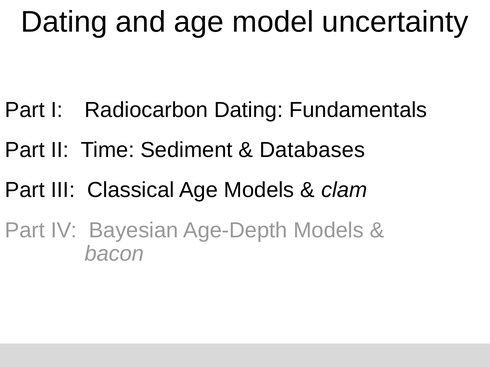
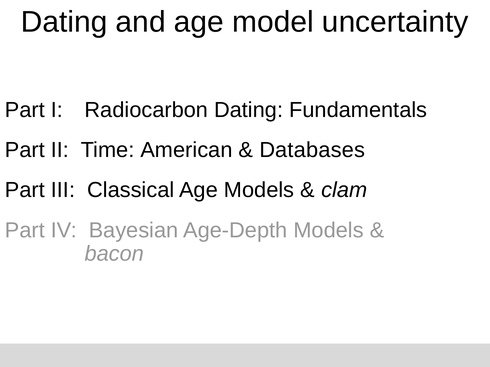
Sediment: Sediment -> American (186, 150)
